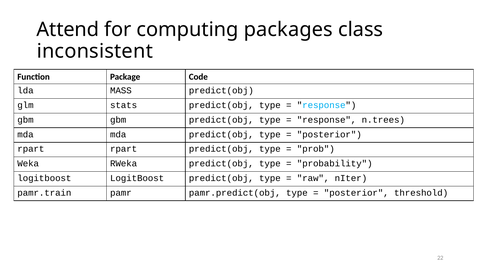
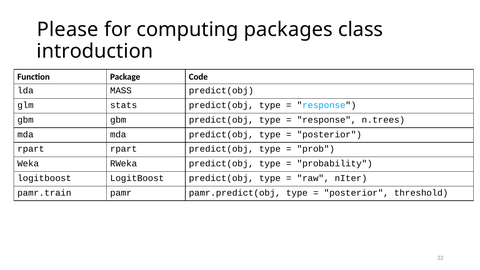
Attend: Attend -> Please (68, 30)
inconsistent: inconsistent -> introduction (95, 51)
